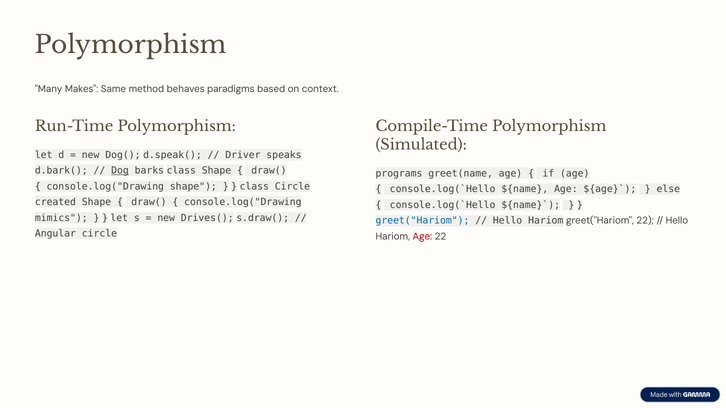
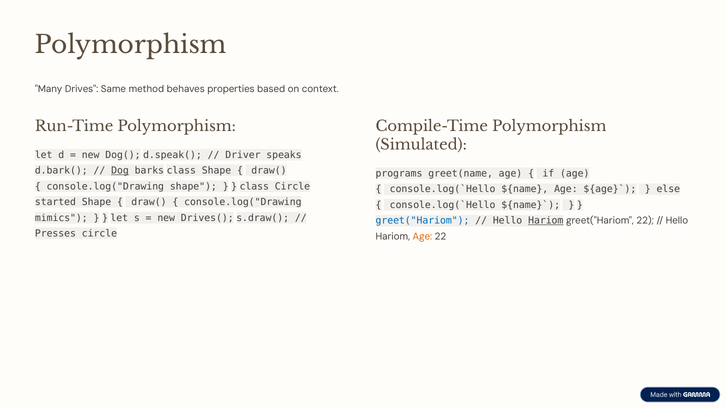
Makes: Makes -> Drives (82, 89)
paradigms: paradigms -> properties (231, 89)
created: created -> started (55, 202)
Hariom underline: none -> present (546, 221)
Angular: Angular -> Presses (55, 234)
Age colour: red -> orange (422, 237)
